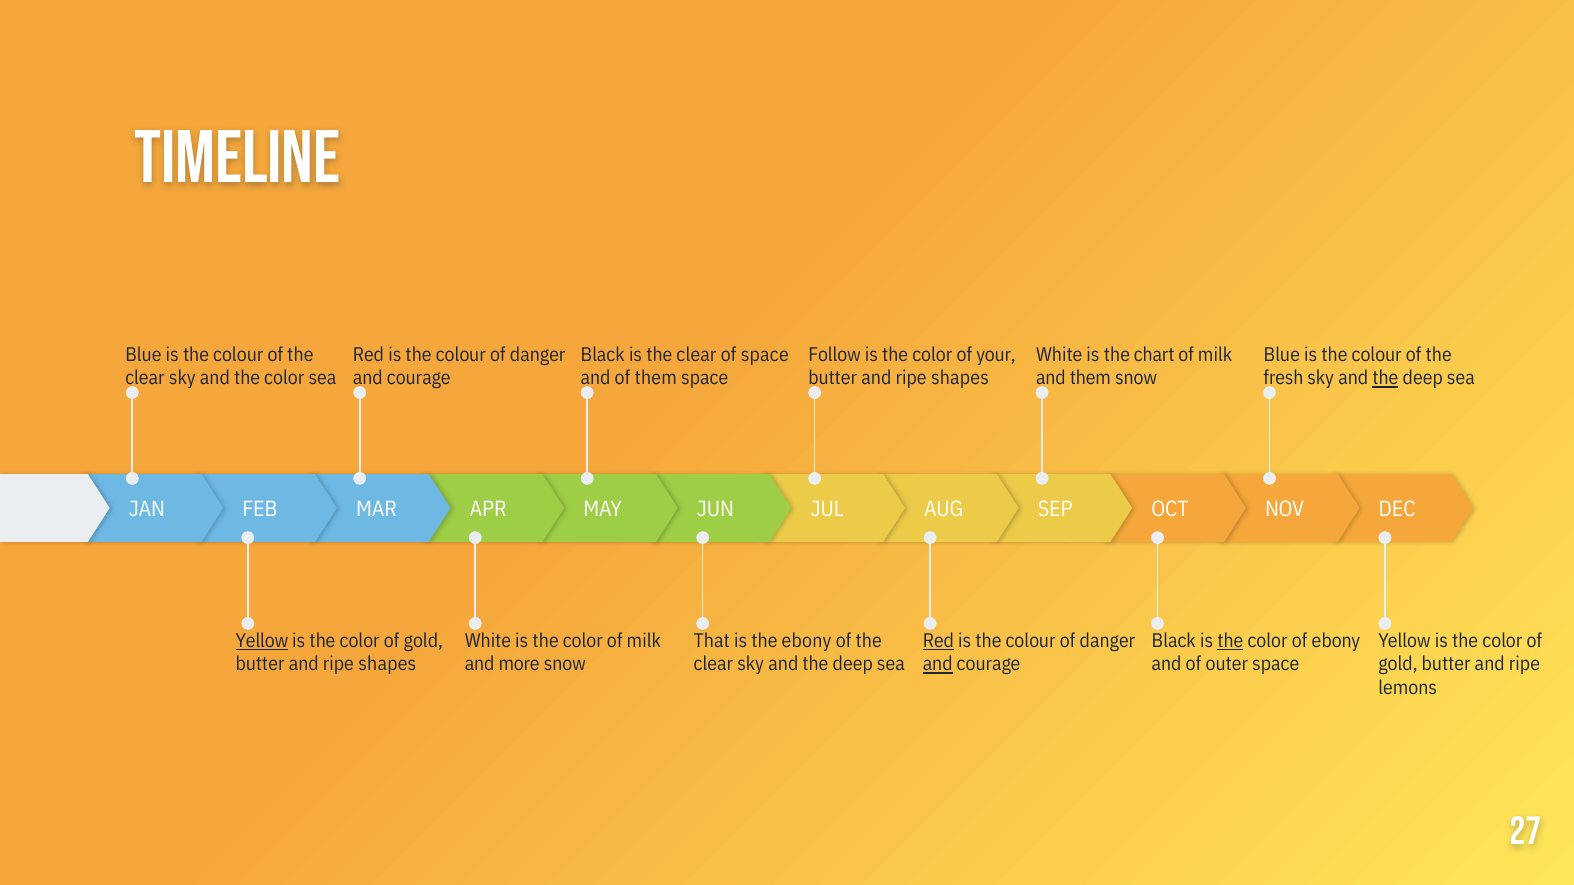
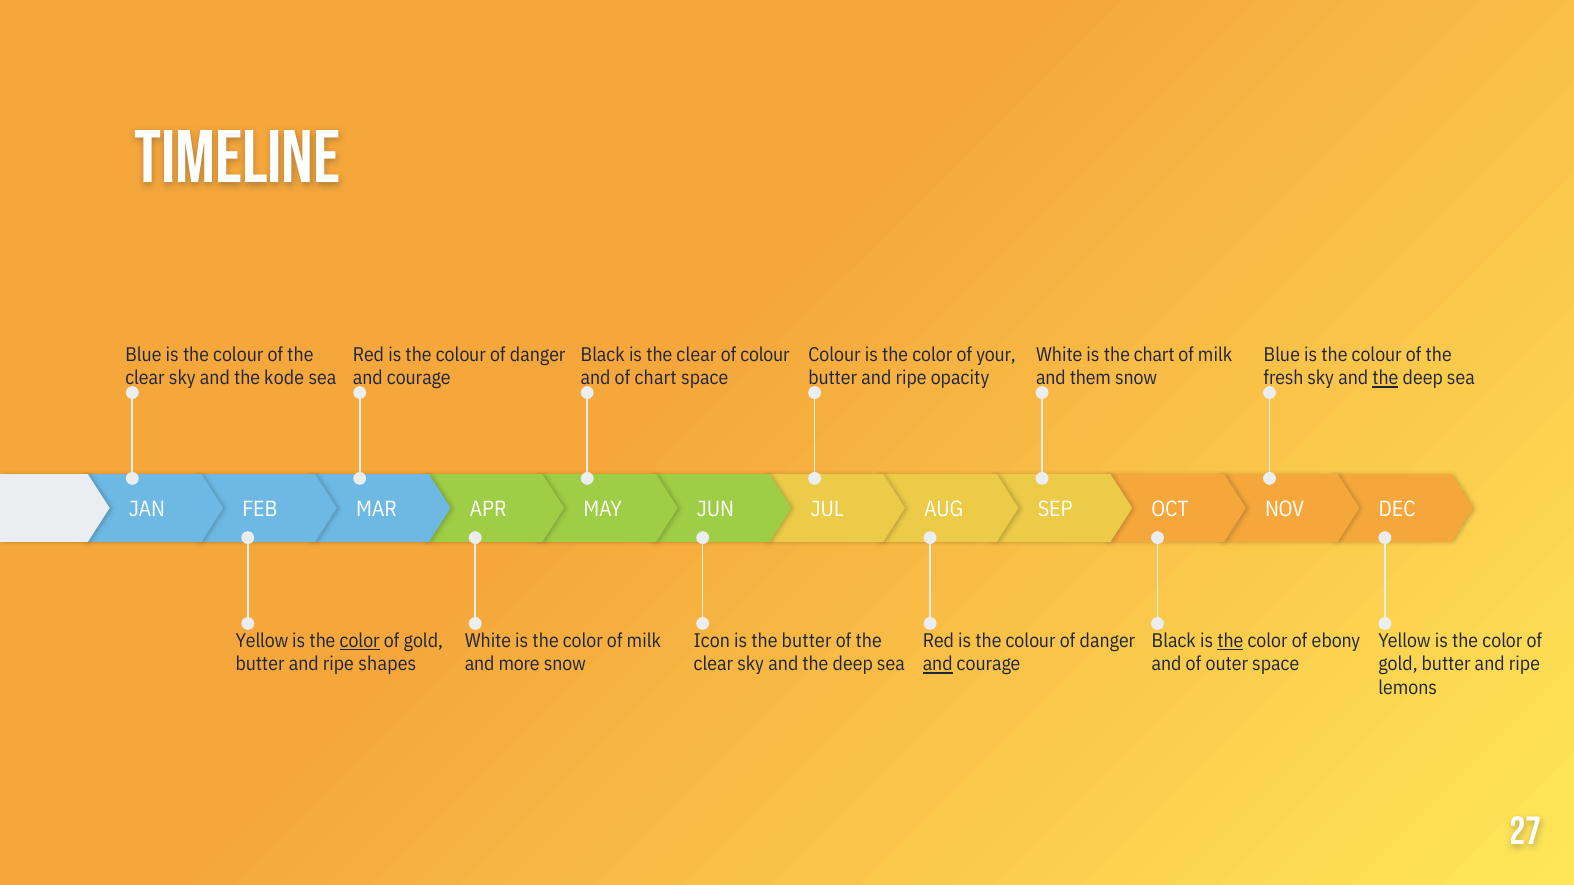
of space: space -> colour (765, 355)
Follow: Follow -> Colour (835, 355)
and the color: color -> kode (284, 379)
of them: them -> chart (656, 379)
shapes: shapes -> opacity (960, 379)
Yellow underline: present -> none (262, 641)
color underline: none -> present (360, 641)
That: That -> Icon (712, 641)
the ebony: ebony -> butter (807, 641)
Red underline: present -> none (938, 641)
